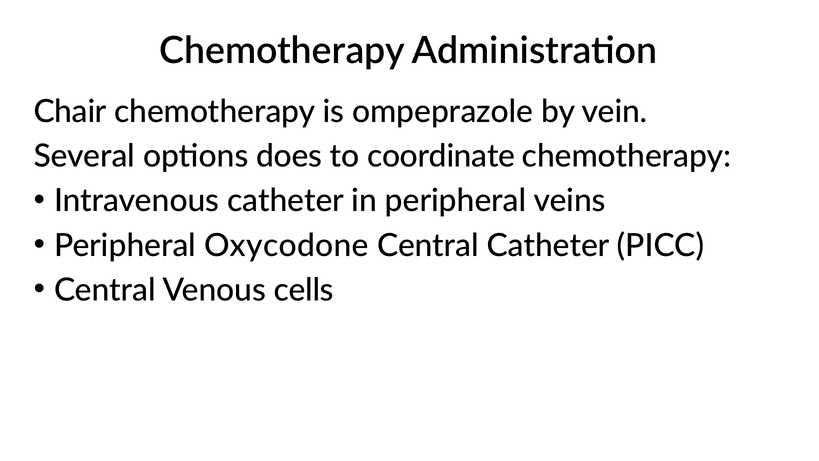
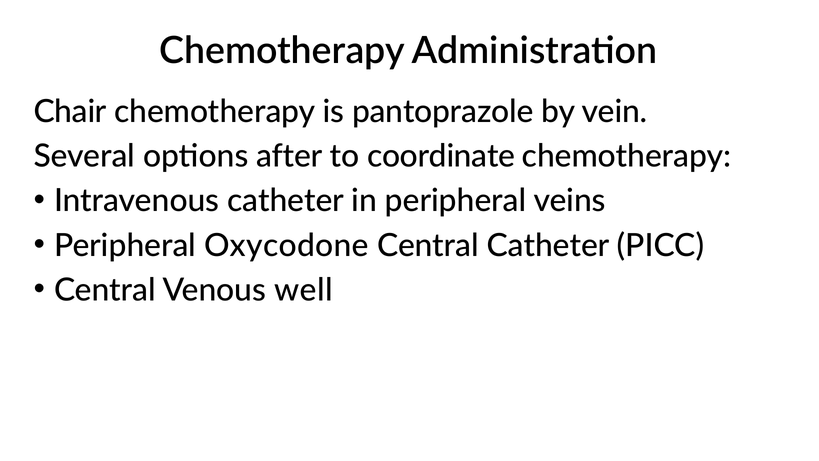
ompeprazole: ompeprazole -> pantoprazole (443, 111)
does: does -> after (289, 156)
cells: cells -> well (304, 290)
